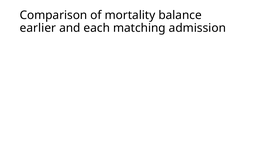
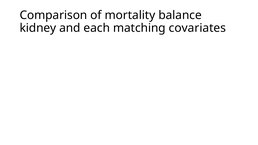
earlier: earlier -> kidney (38, 28)
admission: admission -> covariates (197, 28)
